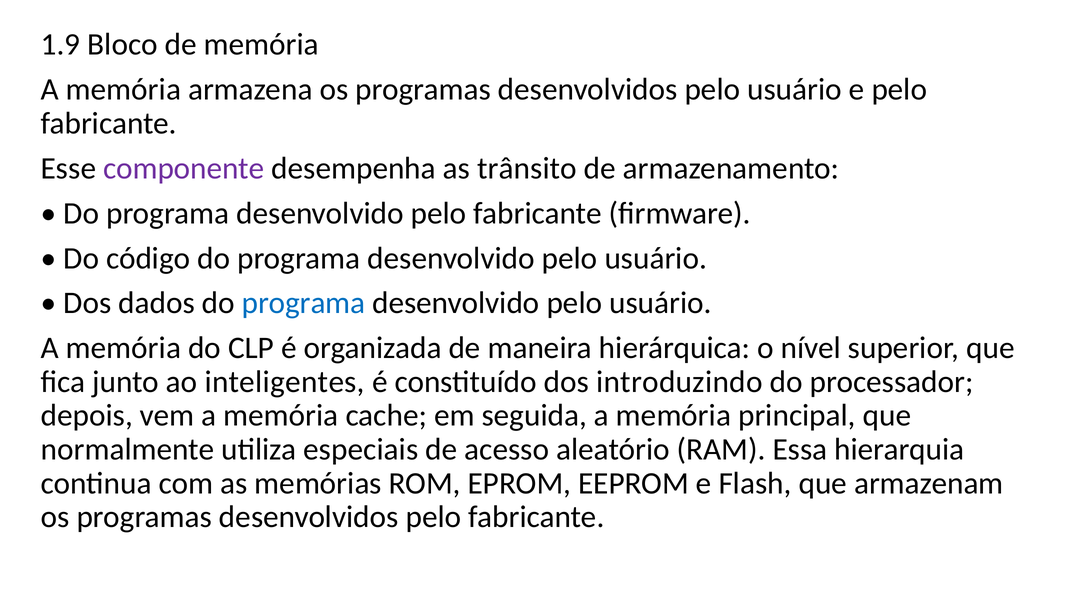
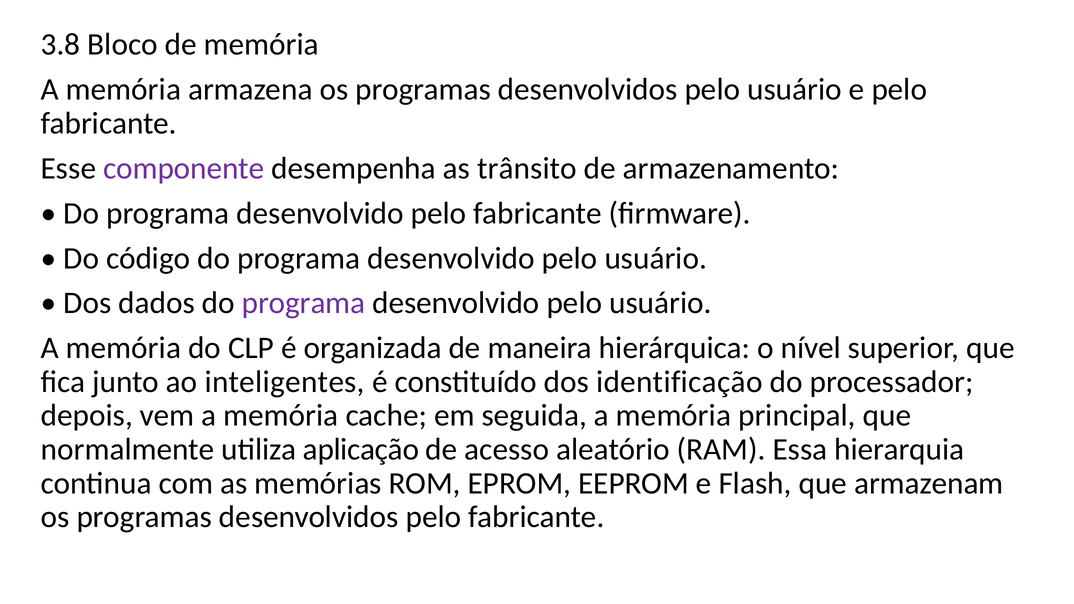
1.9: 1.9 -> 3.8 (61, 45)
programa colour: blue -> purple (304, 303)
introduzindo: introduzindo -> identificação (679, 382)
especiais: especiais -> aplicação (361, 449)
